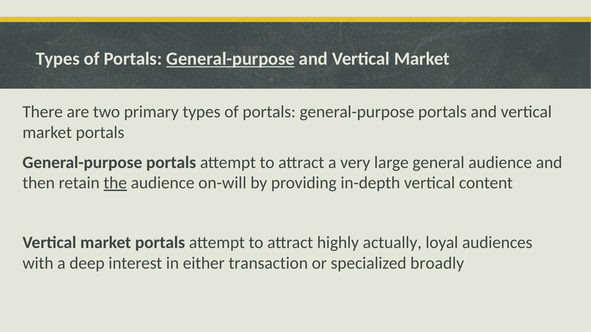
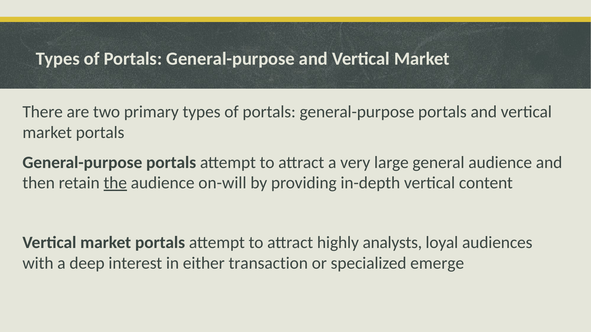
General-purpose underline: present -> none (231, 59)
actually: actually -> analysts (392, 243)
broadly: broadly -> emerge (437, 264)
